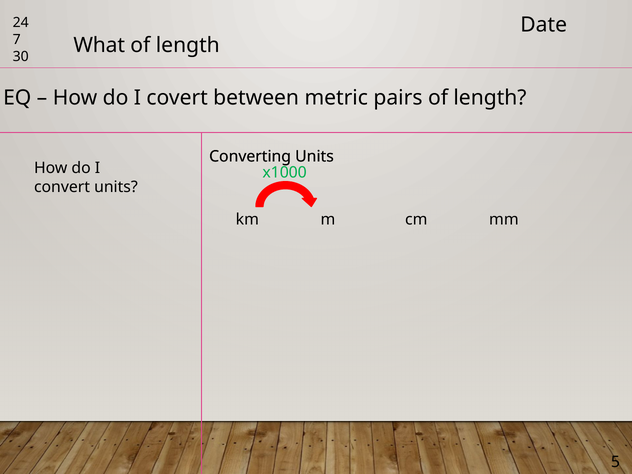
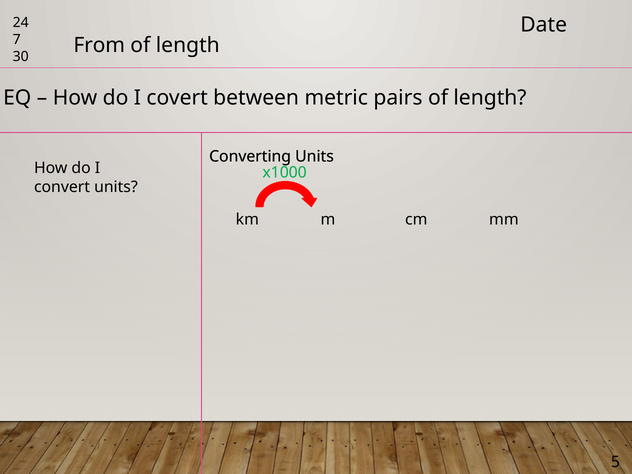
What: What -> From (99, 45)
